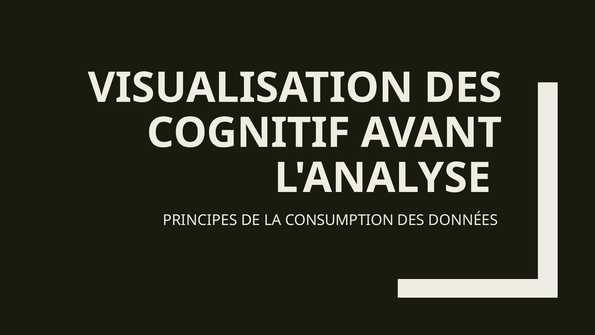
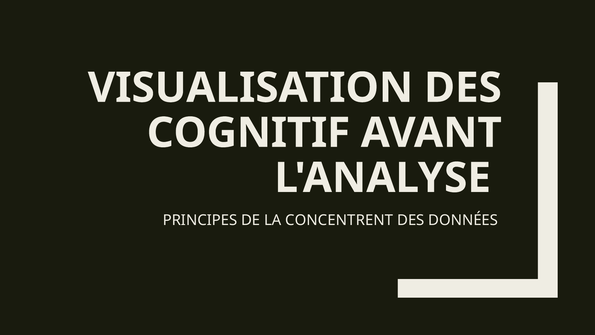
CONSUMPTION: CONSUMPTION -> CONCENTRENT (339, 220)
